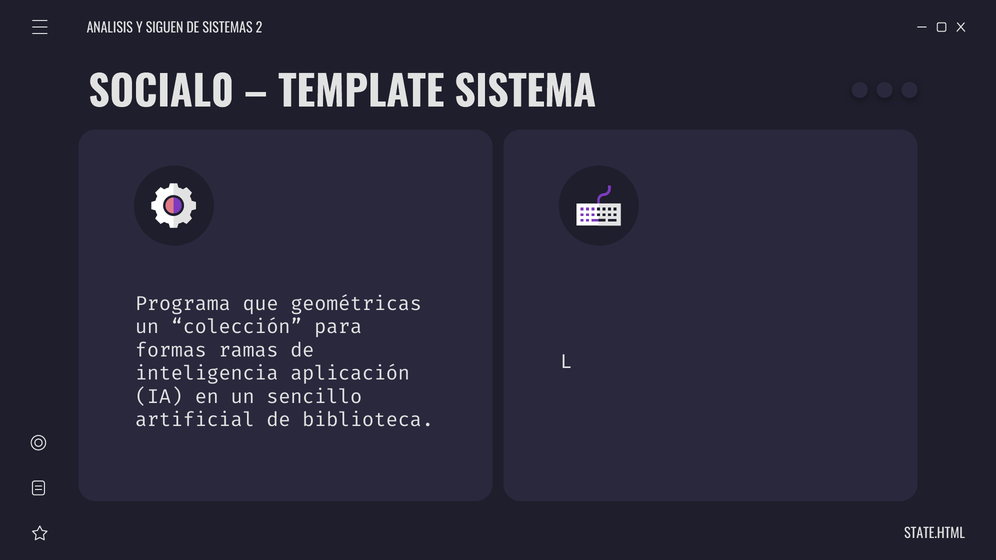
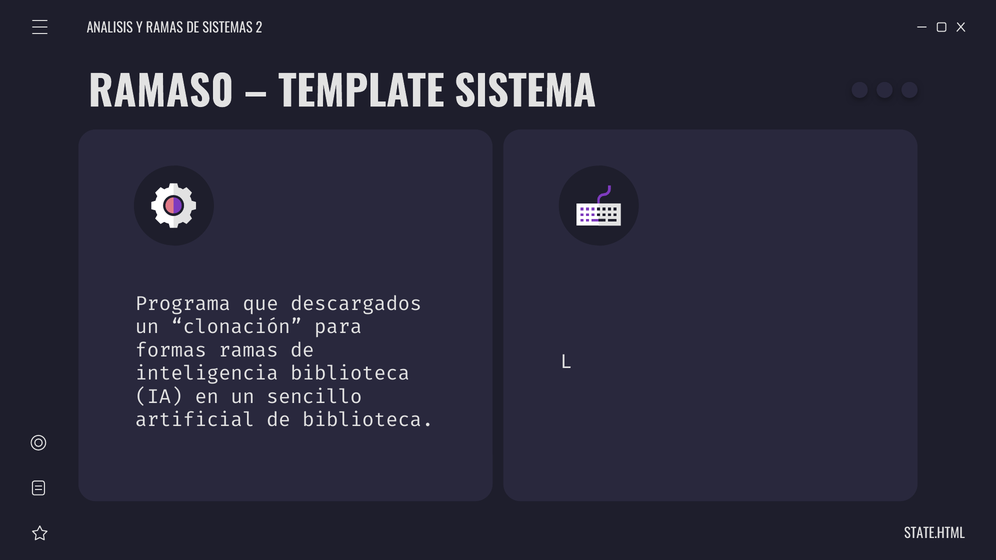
Y SIGUEN: SIGUEN -> RAMAS (164, 28)
SOCIAL0: SOCIAL0 -> RAMAS0 (161, 93)
geométricas: geométricas -> descargados (356, 304)
colección: colección -> clonación (237, 327)
inteligencia aplicación: aplicación -> biblioteca (350, 374)
